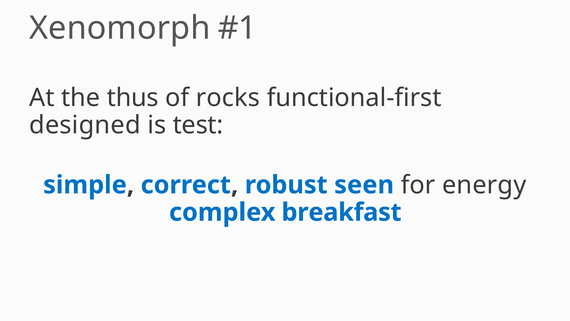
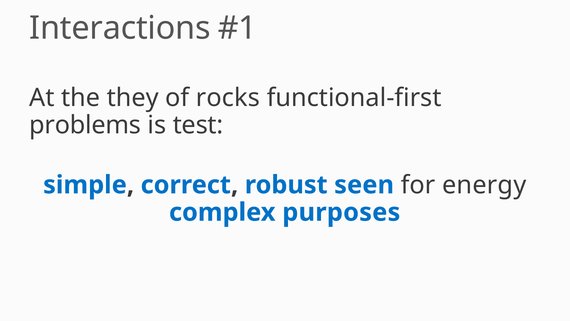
Xenomorph: Xenomorph -> Interactions (120, 28)
thus: thus -> they (133, 98)
designed: designed -> problems (85, 125)
breakfast: breakfast -> purposes (341, 212)
